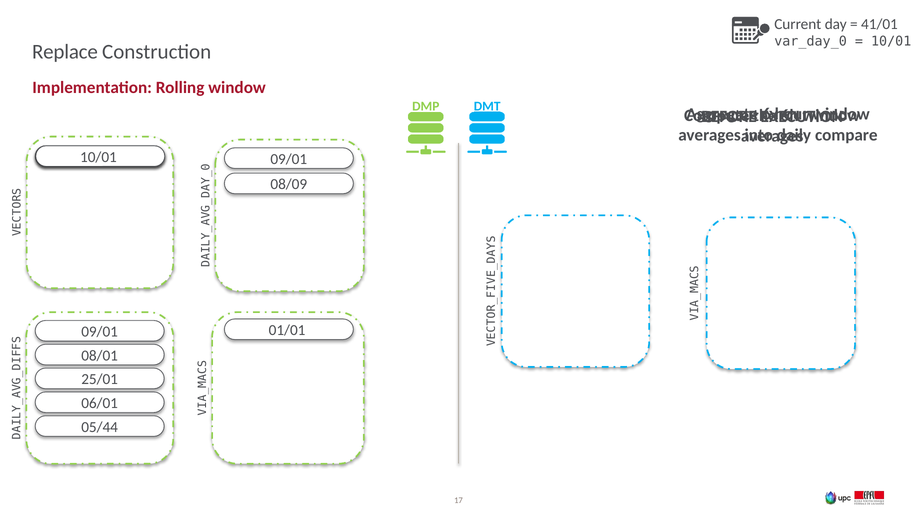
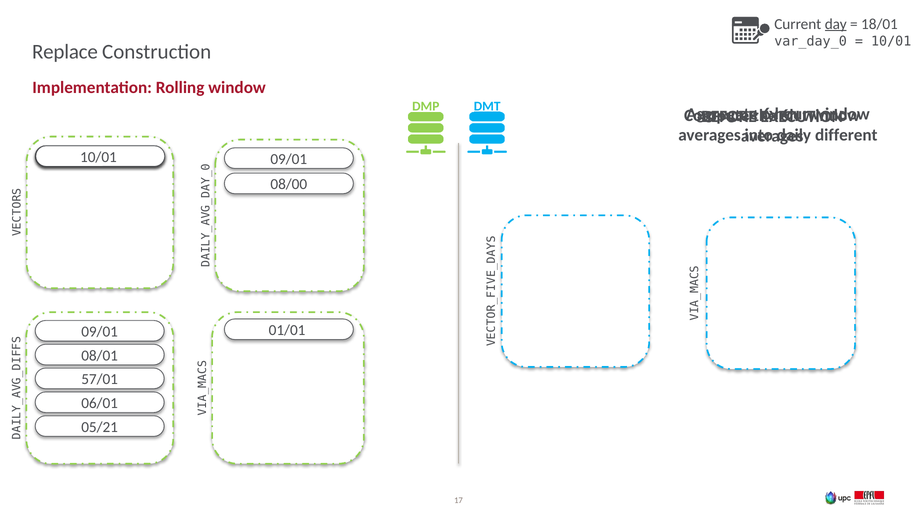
day underline: none -> present (836, 24)
41/01: 41/01 -> 18/01 (879, 24)
compare: compare -> different (846, 135)
08/09: 08/09 -> 08/00 (289, 184)
25/01: 25/01 -> 57/01 (100, 379)
05/44: 05/44 -> 05/21 (100, 427)
